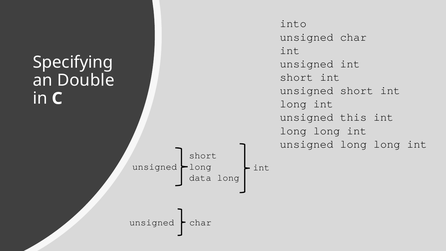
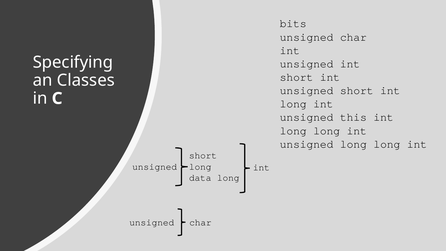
into: into -> bits (293, 24)
Double: Double -> Classes (86, 80)
